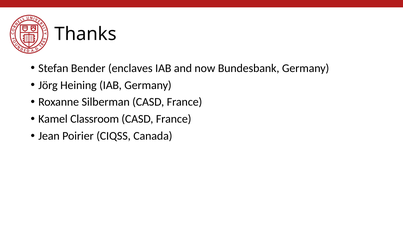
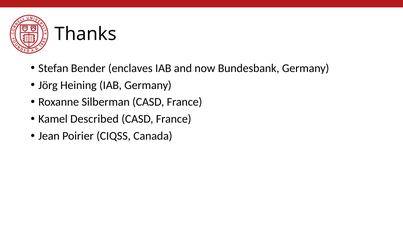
Classroom: Classroom -> Described (95, 119)
